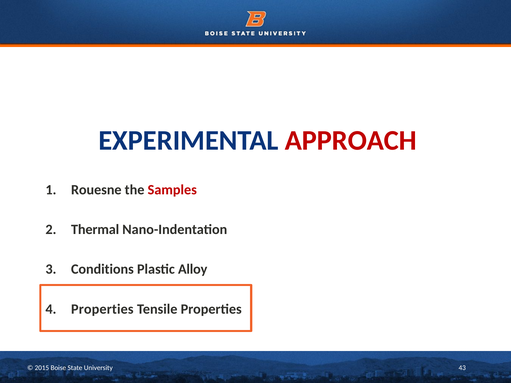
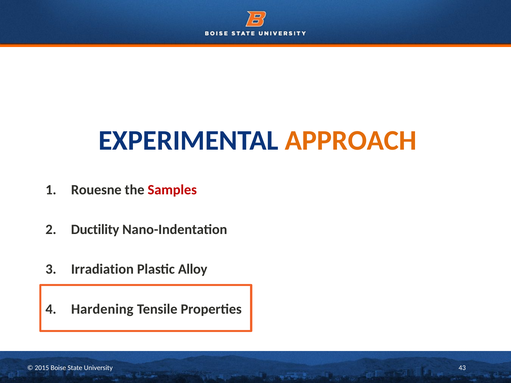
APPROACH colour: red -> orange (351, 141)
Thermal: Thermal -> Ductility (95, 230)
Conditions: Conditions -> Irradiation (102, 269)
Properties: Properties -> Hardening (102, 309)
